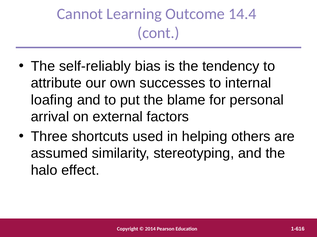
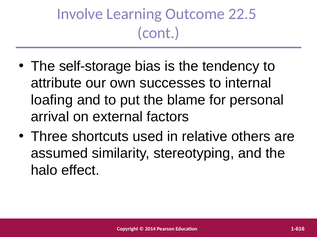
Cannot: Cannot -> Involve (80, 14)
14.4: 14.4 -> 22.5 (242, 14)
self-reliably: self-reliably -> self-storage (95, 66)
helping: helping -> relative (205, 137)
